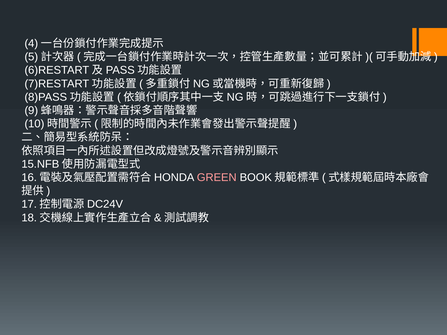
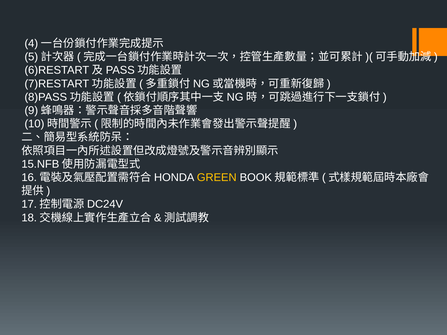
GREEN colour: pink -> yellow (217, 178)
